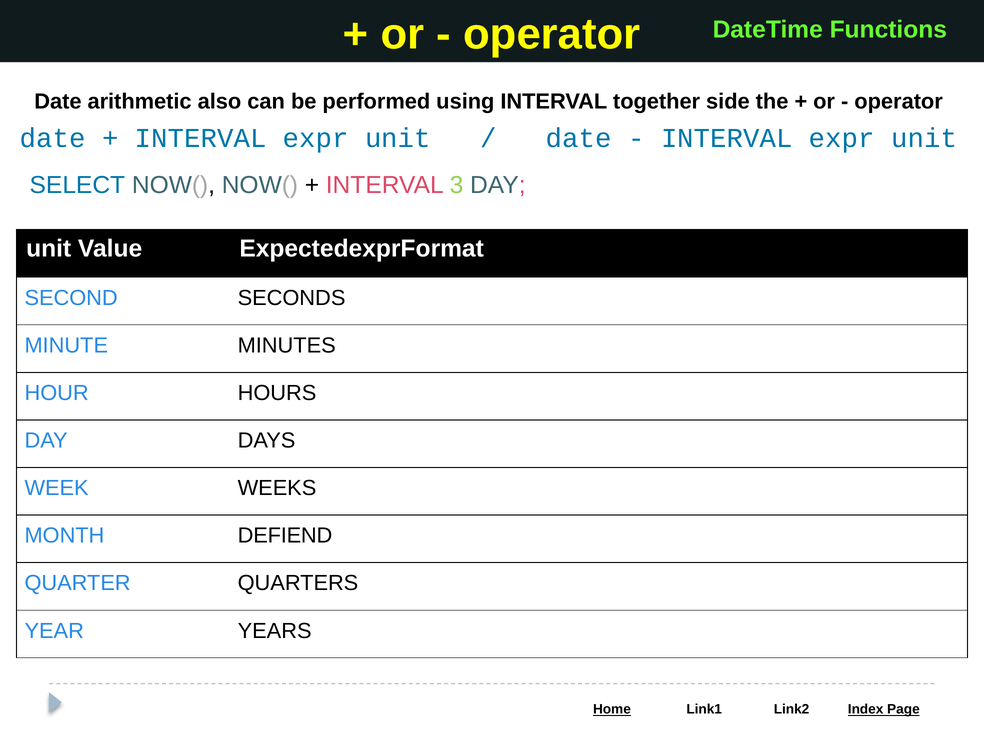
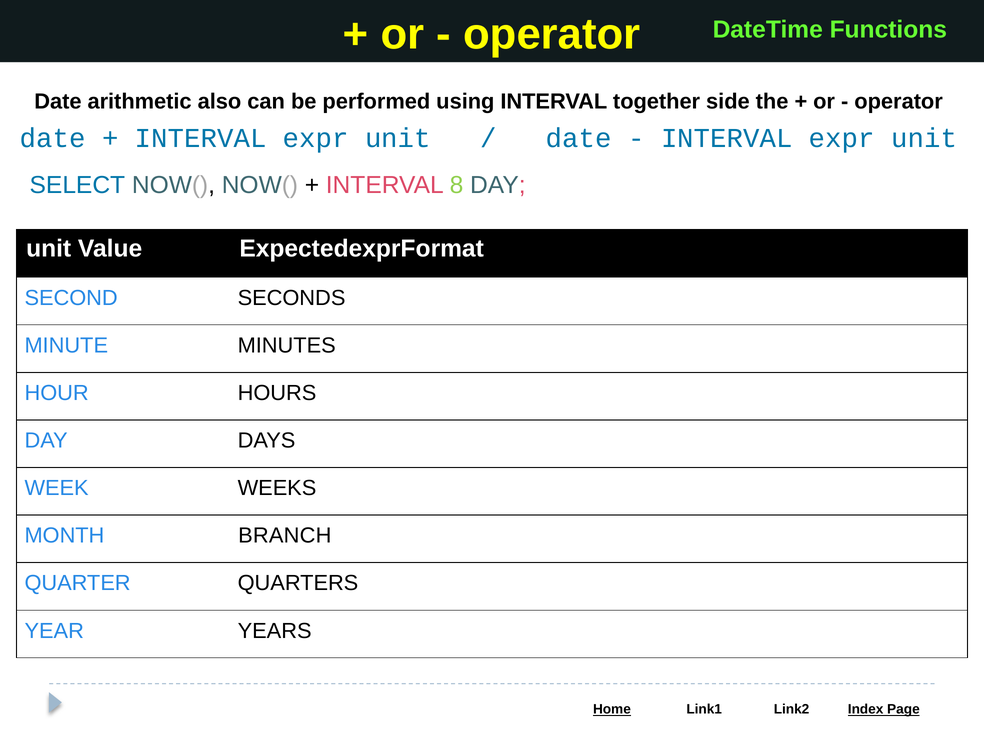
3: 3 -> 8 (457, 185)
DEFIEND: DEFIEND -> BRANCH (285, 536)
